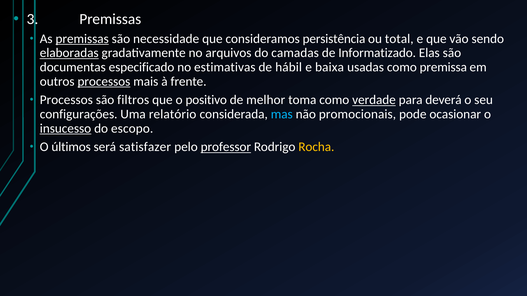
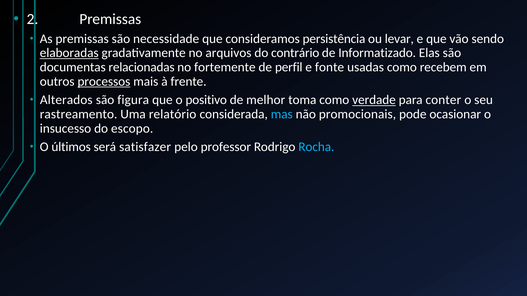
3: 3 -> 2 (32, 19)
premissas underline: present -> none (82, 39)
total: total -> levar (399, 39)
camadas: camadas -> contrário (295, 53)
especificado: especificado -> relacionadas (142, 67)
estimativas: estimativas -> fortemente (225, 67)
hábil: hábil -> perfil (289, 67)
baixa: baixa -> fonte (330, 67)
premissa: premissa -> recebem (443, 67)
Processos: Processos -> Alterados (66, 100)
filtros: filtros -> figura (133, 100)
deverá: deverá -> conter (443, 100)
configurações: configurações -> rastreamento (79, 114)
insucesso underline: present -> none (66, 129)
professor underline: present -> none (226, 147)
Rocha colour: yellow -> light blue (316, 147)
